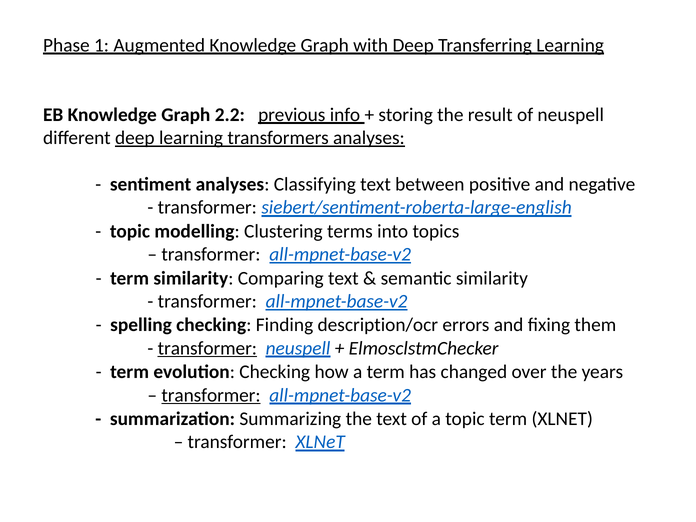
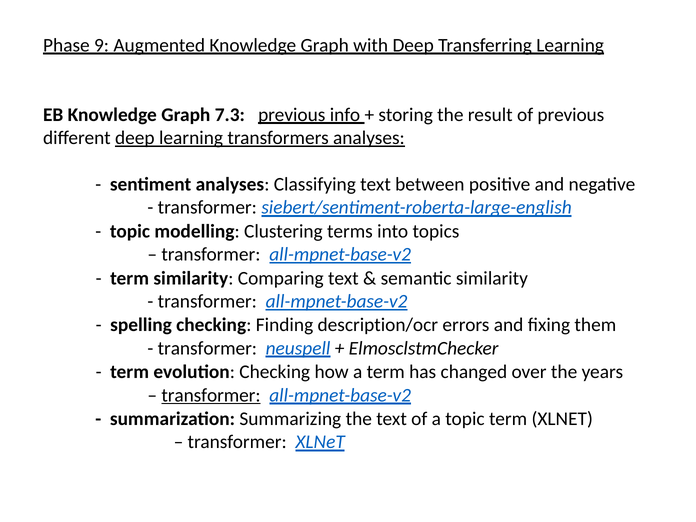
1: 1 -> 9 (102, 45)
2.2: 2.2 -> 7.3 (230, 115)
of neuspell: neuspell -> previous (571, 115)
transformer underline: present -> none (207, 348)
